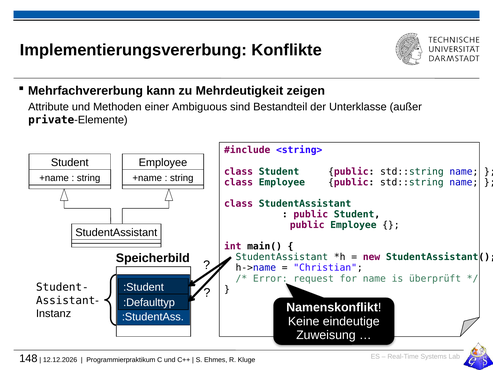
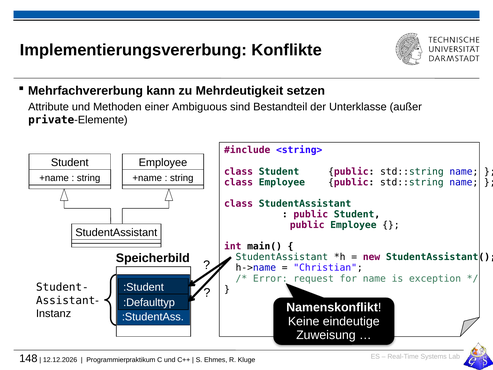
zeigen: zeigen -> setzen (306, 91)
überprüft: überprüft -> exception (435, 278)
